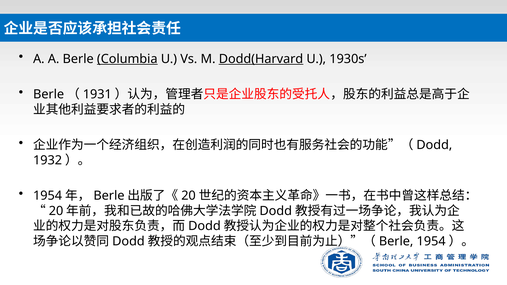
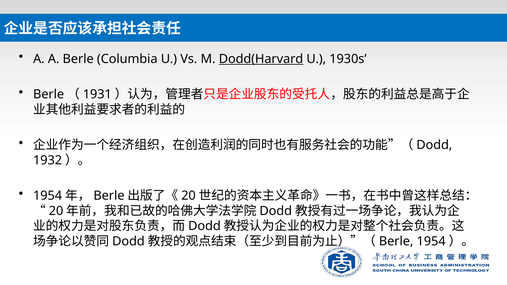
Columbia underline: present -> none (127, 59)
